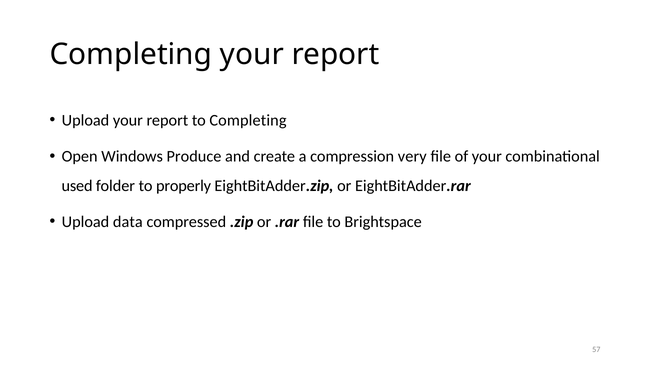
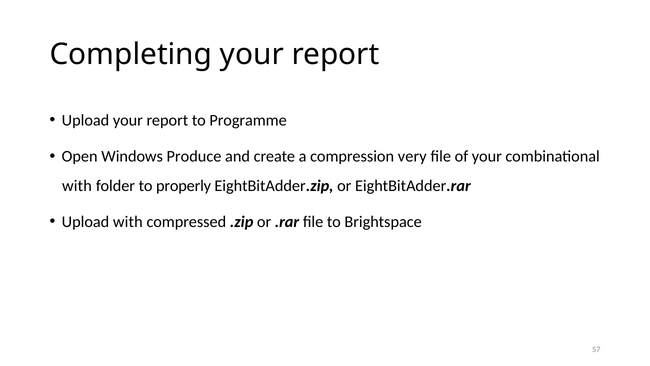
to Completing: Completing -> Programme (248, 120)
used: used -> with (77, 186)
Upload data: data -> with (128, 222)
